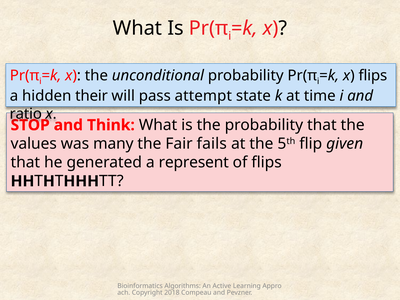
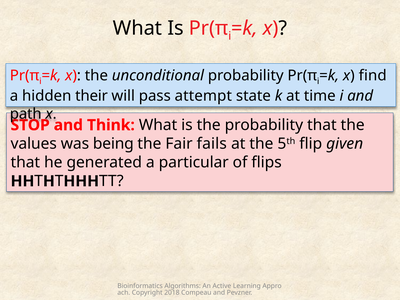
x flips: flips -> find (373, 75)
ratio: ratio -> path (26, 114)
many: many -> being (113, 144)
represent: represent -> particular (194, 162)
